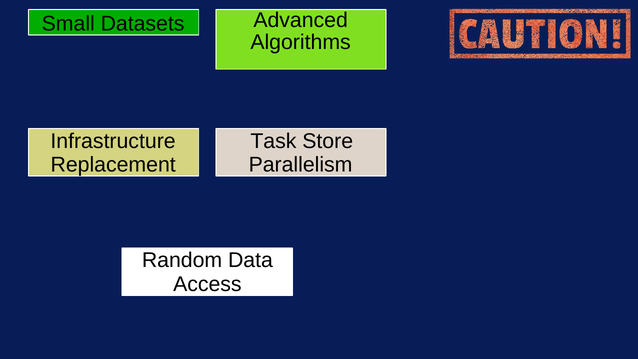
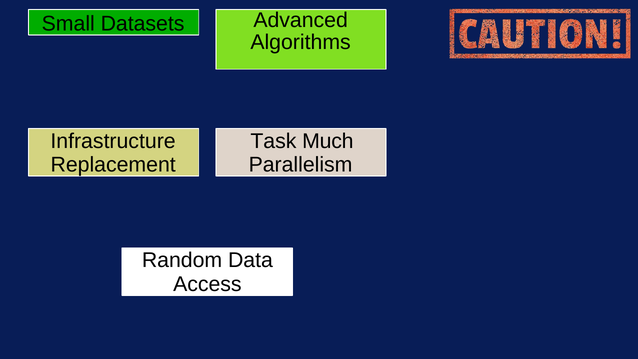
Store: Store -> Much (328, 141)
